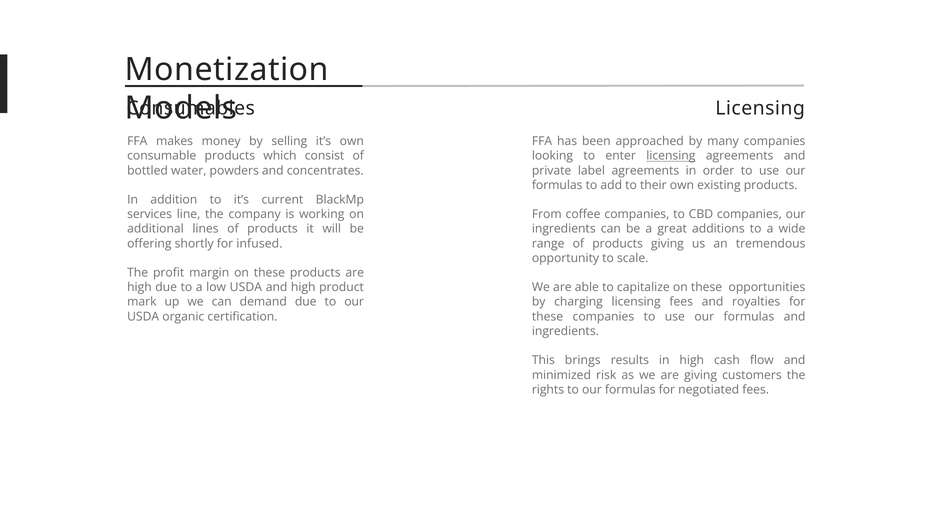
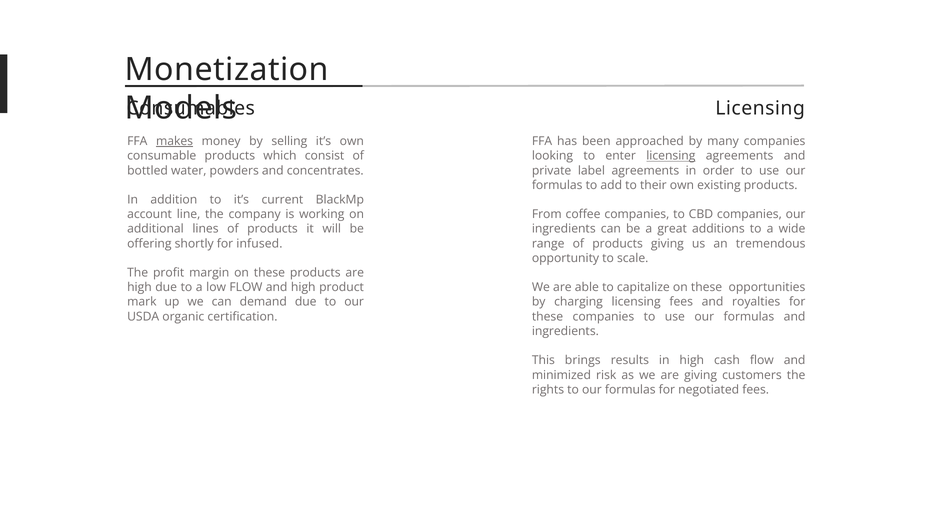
makes underline: none -> present (175, 141)
services: services -> account (150, 214)
low USDA: USDA -> FLOW (246, 287)
